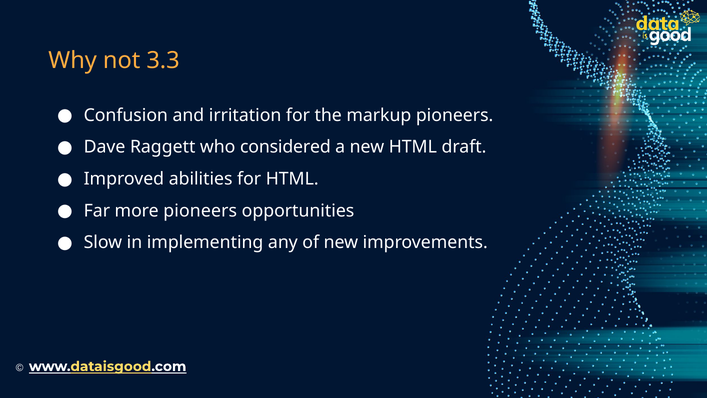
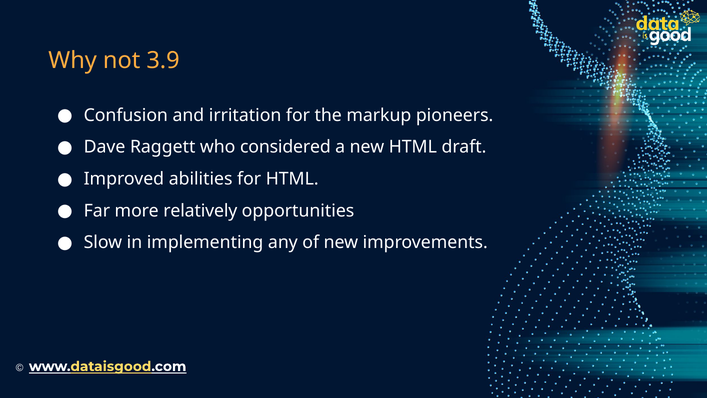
3.3: 3.3 -> 3.9 (163, 60)
more pioneers: pioneers -> relatively (200, 211)
